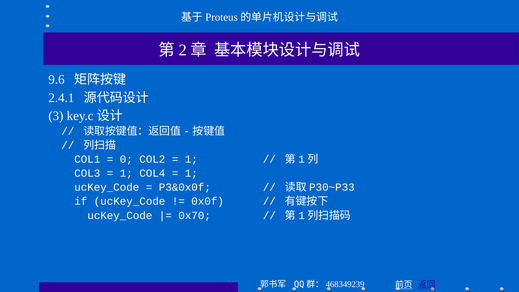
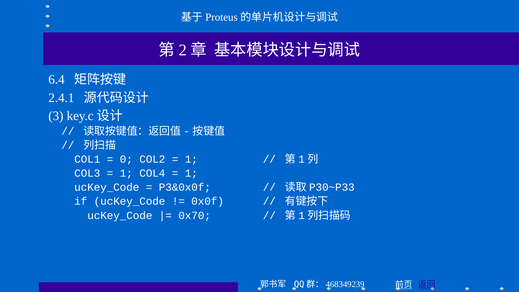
9.6: 9.6 -> 6.4 (56, 80)
